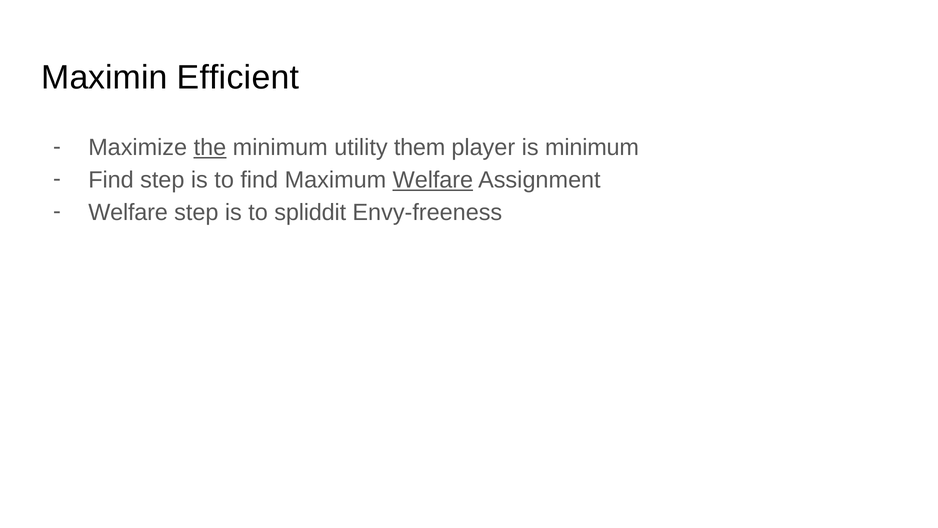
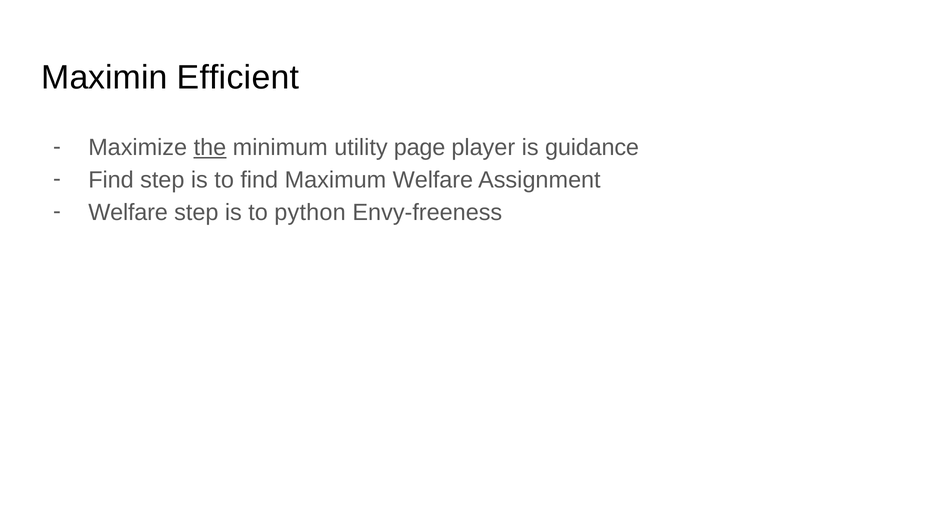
them: them -> page (420, 148)
is minimum: minimum -> guidance (592, 148)
Welfare underline: present -> none (433, 180)
spliddit: spliddit -> python (310, 212)
